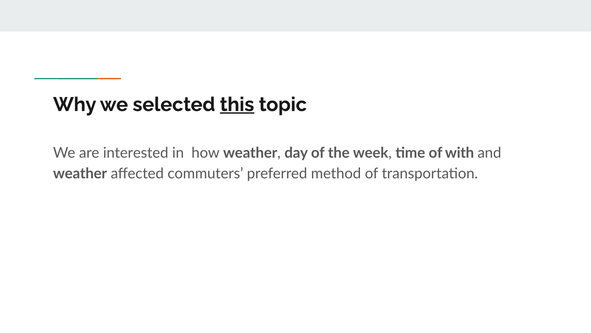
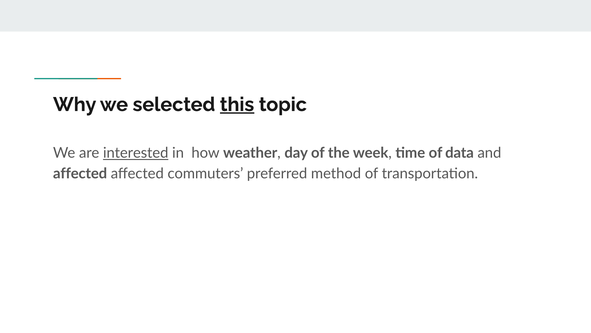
interested underline: none -> present (136, 153)
with: with -> data (460, 153)
weather: weather -> affected (80, 173)
